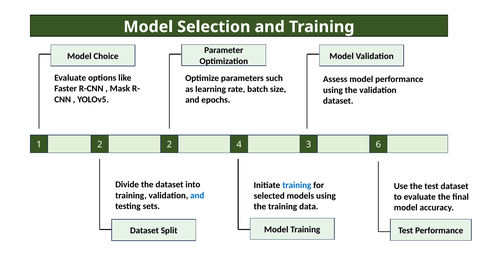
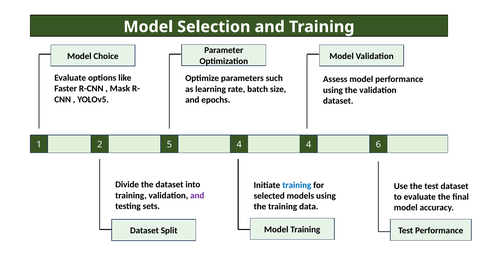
2 2: 2 -> 5 (169, 145)
1 3: 3 -> 4 (309, 145)
and colour: blue -> purple (197, 196)
